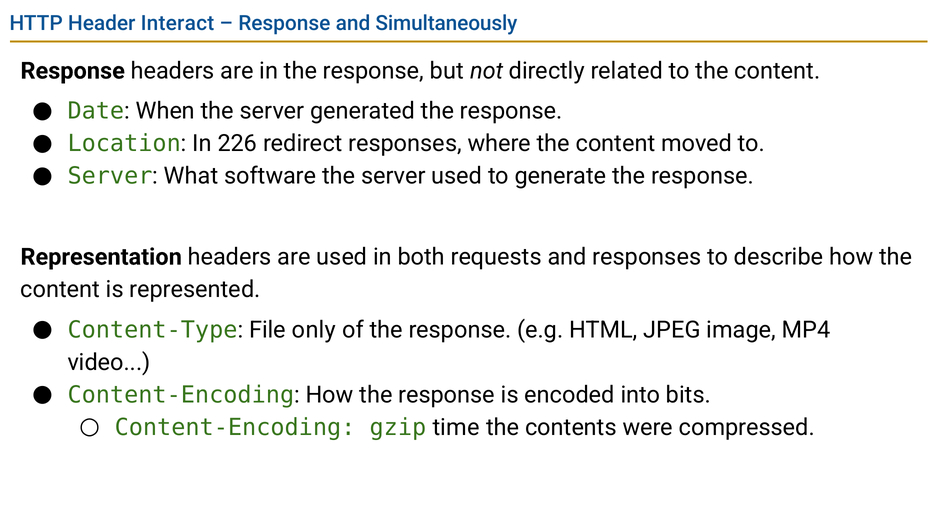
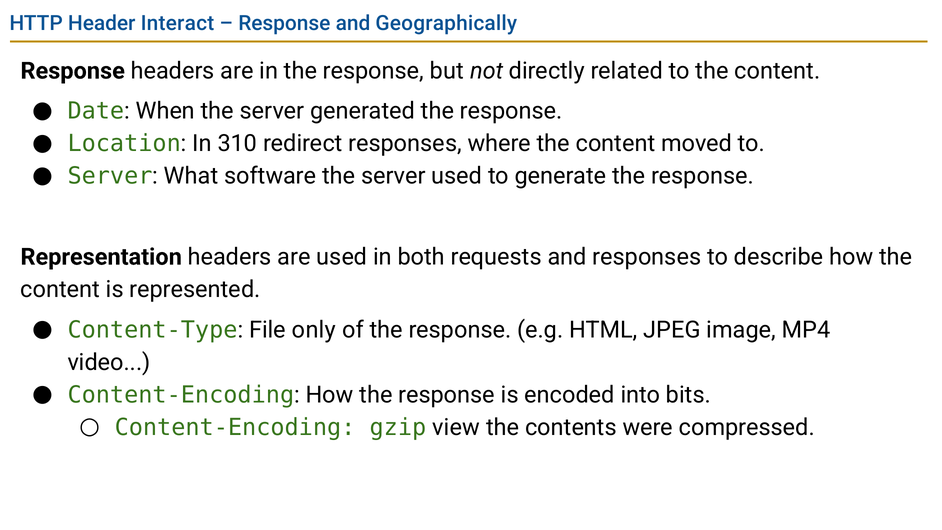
Simultaneously: Simultaneously -> Geographically (446, 23)
226: 226 -> 310 (237, 144)
time: time -> view (456, 427)
